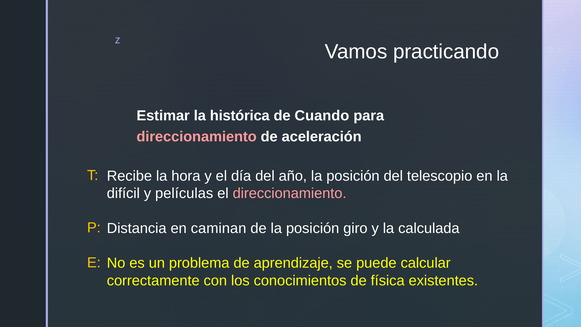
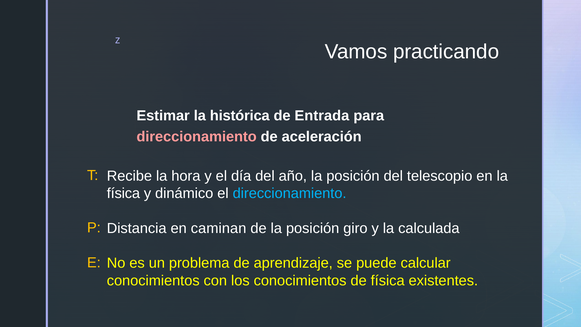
Cuando: Cuando -> Entrada (322, 116)
difícil: difícil -> física (123, 193)
películas: películas -> dinámico (184, 193)
direccionamiento colour: pink -> light blue (290, 193)
correctamente: correctamente -> conocimientos (153, 280)
